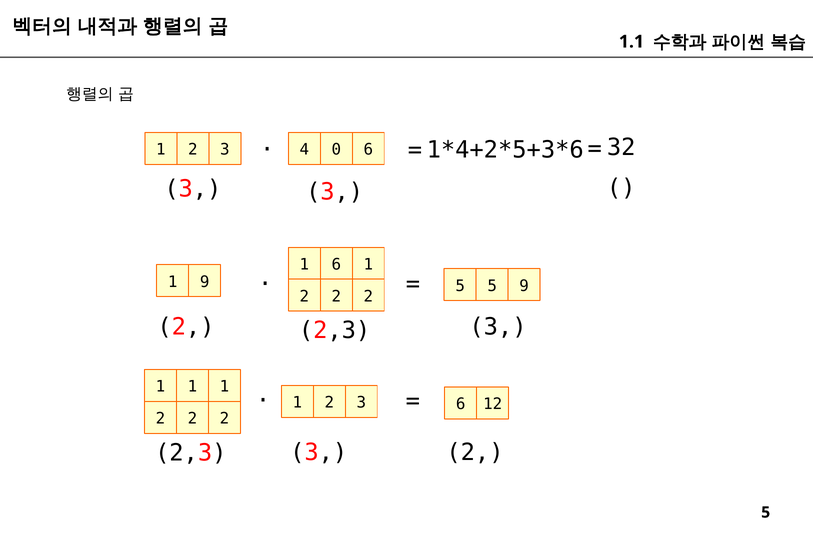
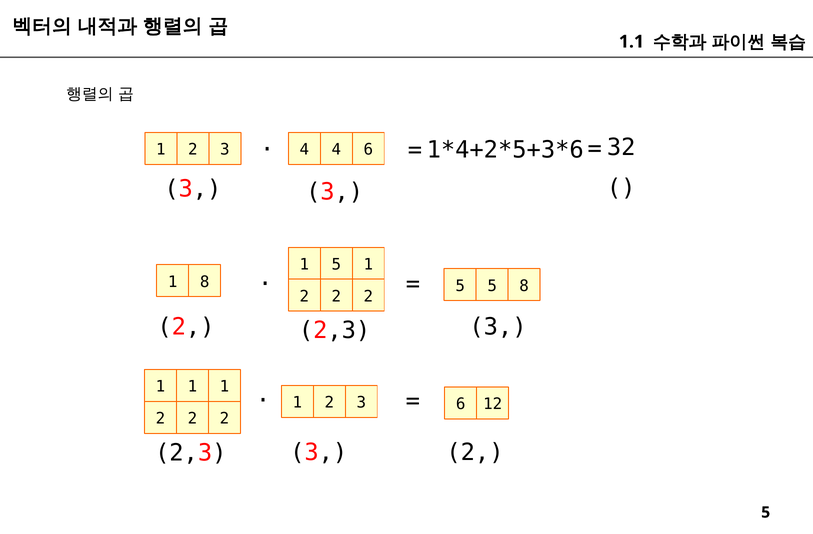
4 0: 0 -> 4 (336, 149)
1 6: 6 -> 5 (336, 264)
1 9: 9 -> 8 (205, 282)
5 9: 9 -> 8 (524, 286)
